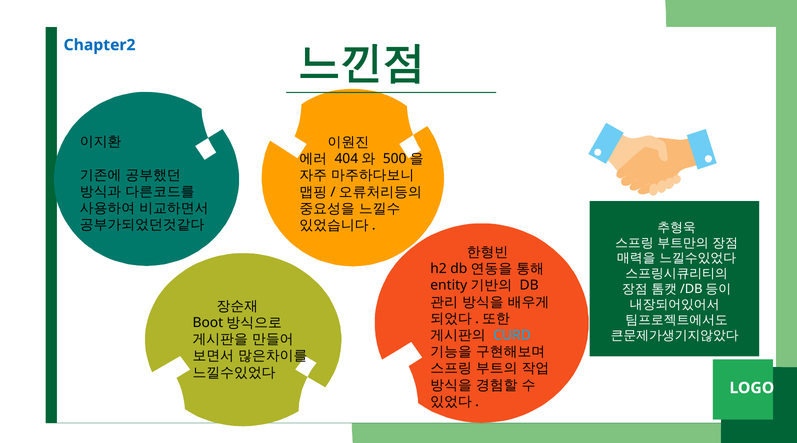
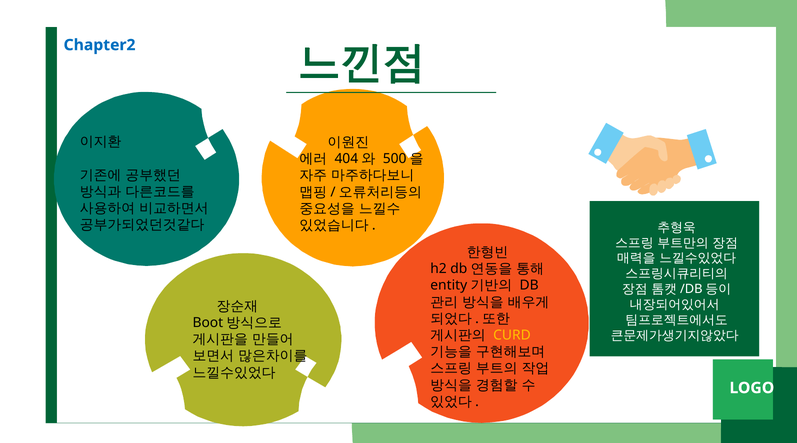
CURD colour: light blue -> yellow (512, 335)
